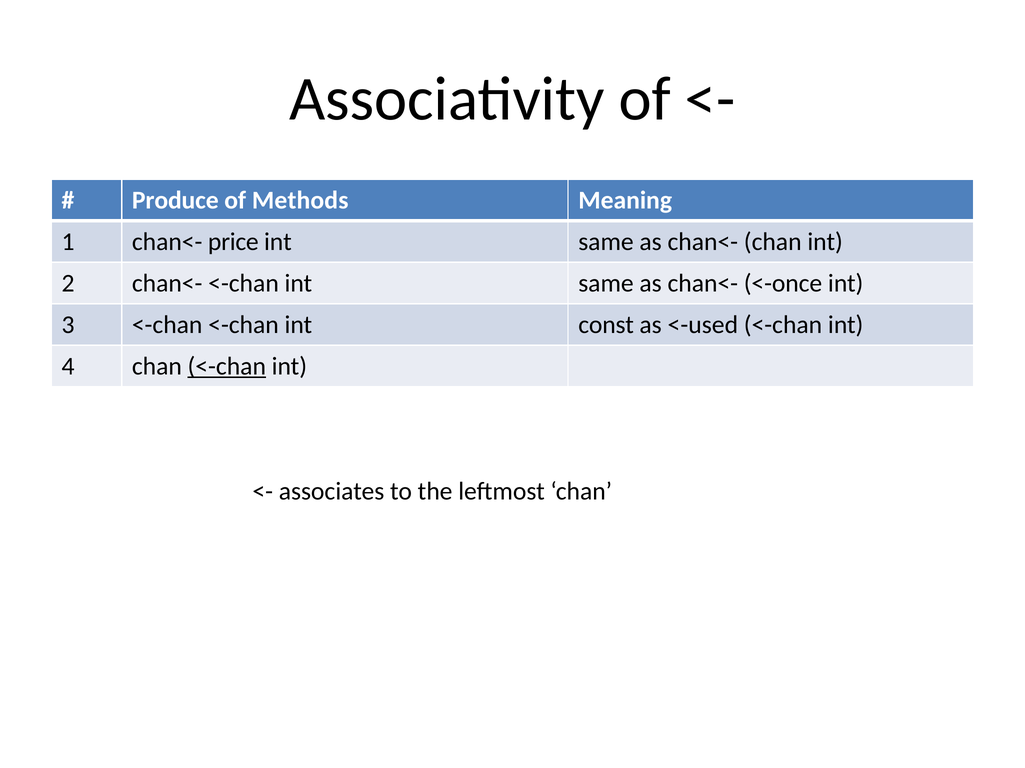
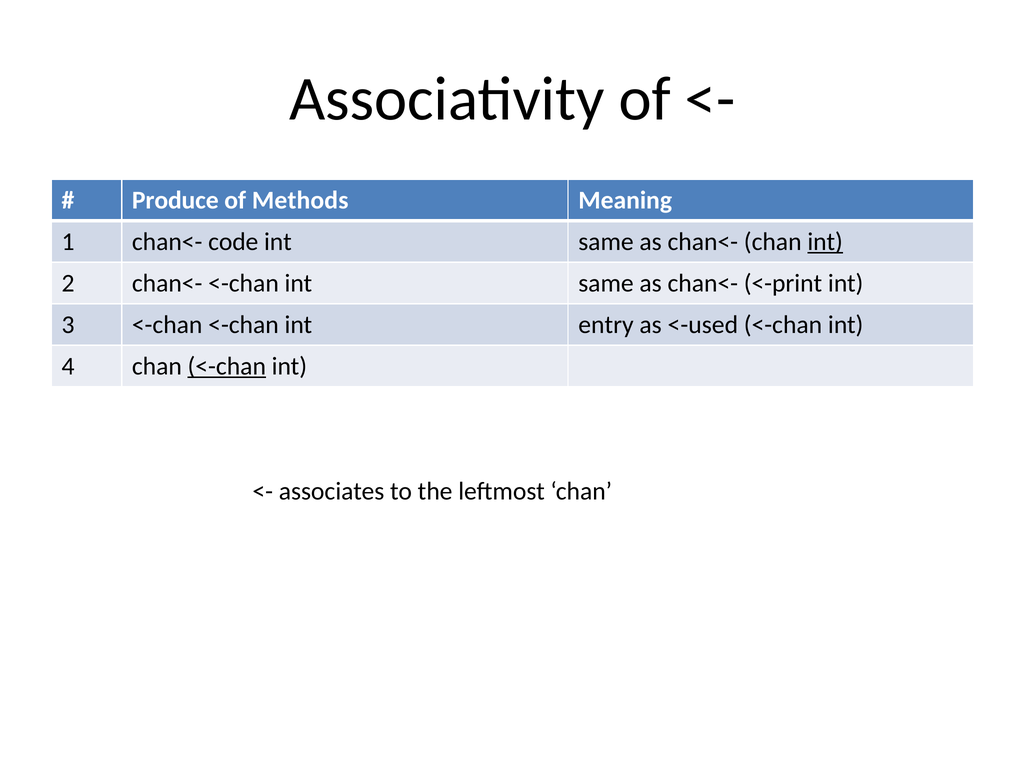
price: price -> code (233, 242)
int underline: none -> present (825, 242)
<-once: <-once -> <-print (783, 284)
const: const -> entry (606, 325)
